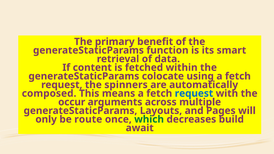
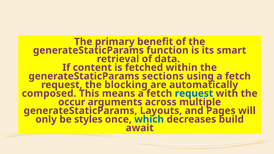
colocate: colocate -> sections (163, 76)
spinners: spinners -> blocking (126, 85)
route: route -> styles (88, 119)
which colour: green -> blue (149, 119)
